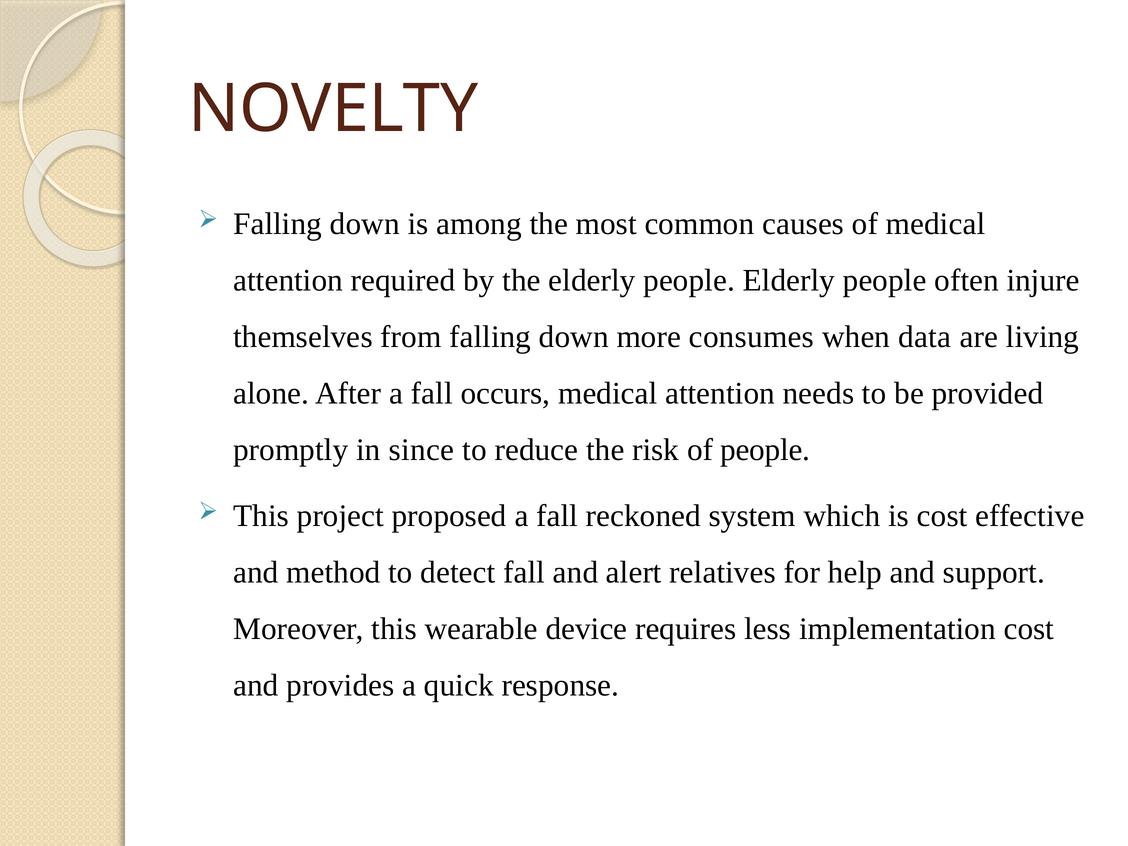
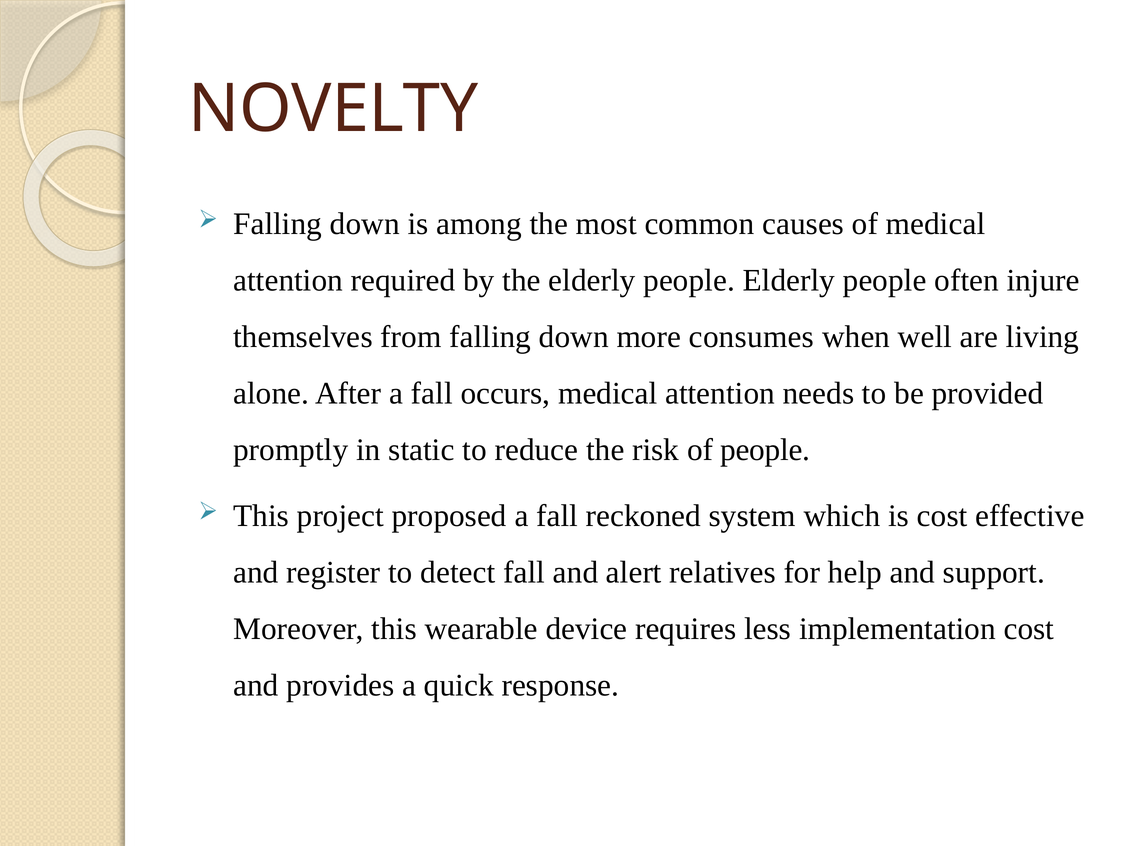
data: data -> well (925, 337)
since: since -> static (421, 450)
method: method -> register (333, 572)
